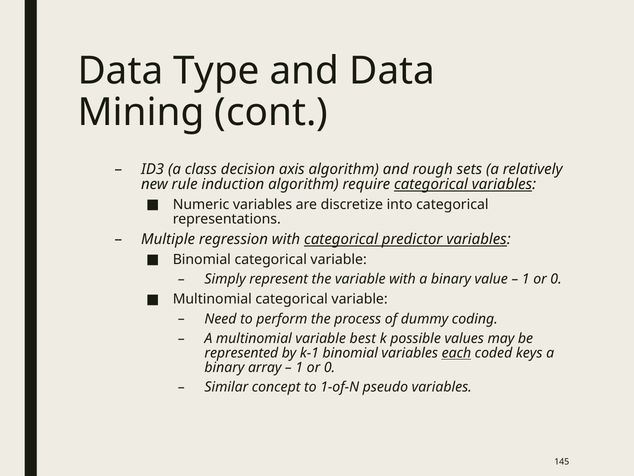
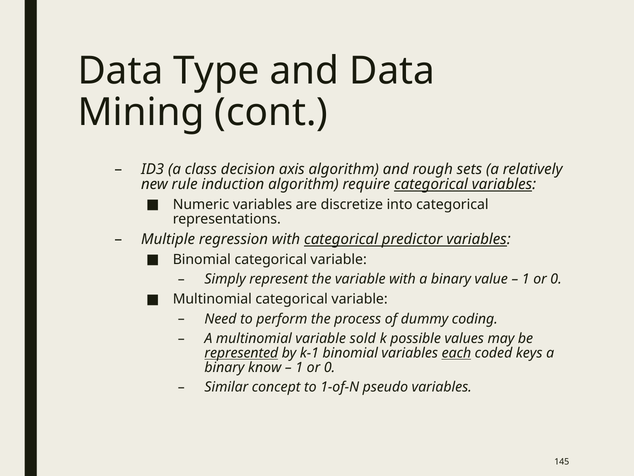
best: best -> sold (363, 338)
represented underline: none -> present (241, 353)
array: array -> know (265, 367)
